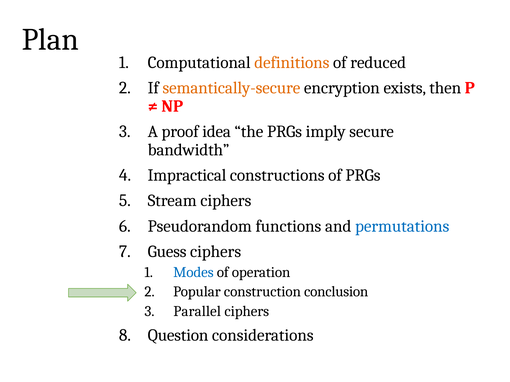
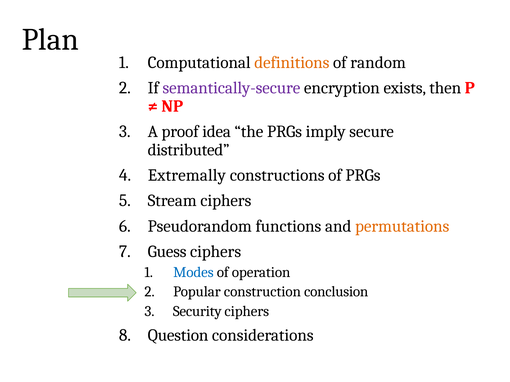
reduced: reduced -> random (378, 63)
semantically-secure colour: orange -> purple (231, 88)
bandwidth: bandwidth -> distributed (189, 150)
Impractical: Impractical -> Extremally (187, 176)
permutations colour: blue -> orange (402, 226)
Parallel: Parallel -> Security (197, 312)
